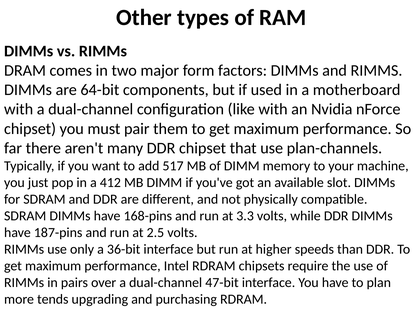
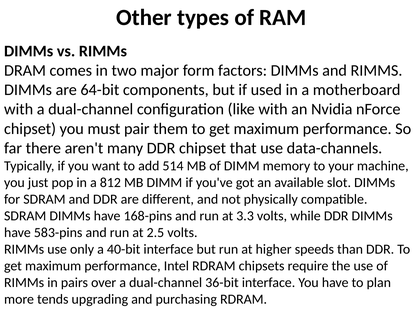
plan-channels: plan-channels -> data-channels (334, 148)
517: 517 -> 514 (173, 166)
412: 412 -> 812 (110, 183)
187-pins: 187-pins -> 583-pins (58, 233)
36-bit: 36-bit -> 40-bit (124, 249)
47-bit: 47-bit -> 36-bit (222, 282)
